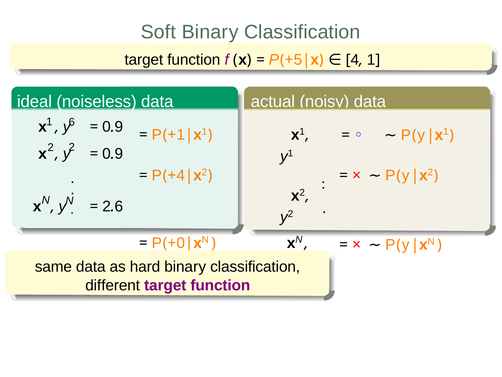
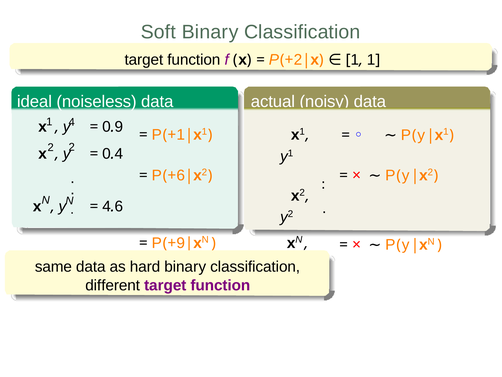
5: 5 -> 2 (298, 60)
4: 4 -> 1 (355, 60)
1 6: 6 -> 4 (72, 122)
9: 9 -> 4 (119, 154)
4: 4 -> 6 (181, 175)
2: 2 -> 4 (107, 206)
0: 0 -> 9 (181, 243)
